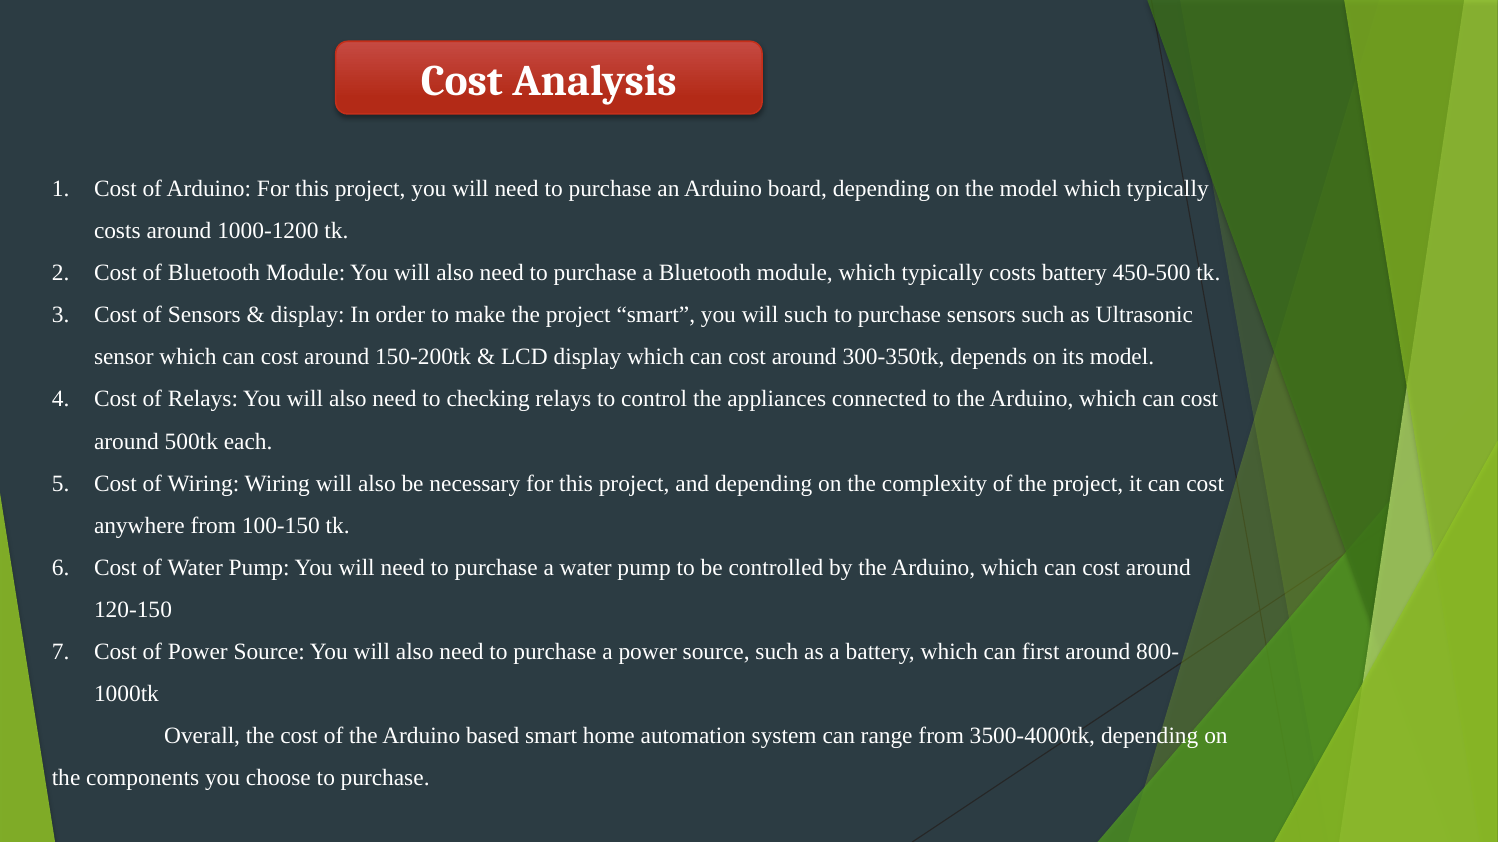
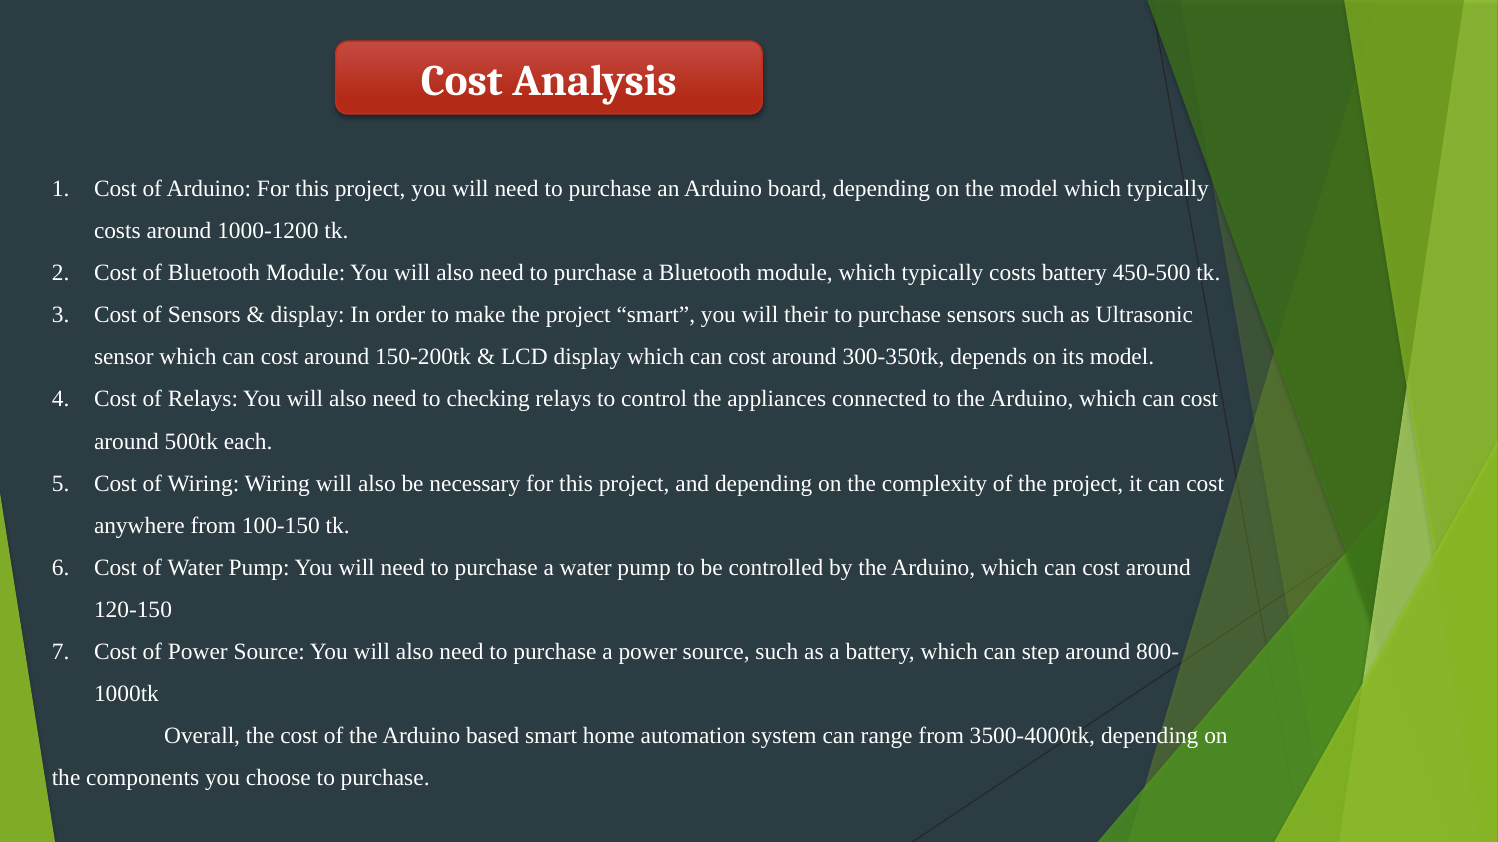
will such: such -> their (806, 315)
first: first -> step (1041, 652)
